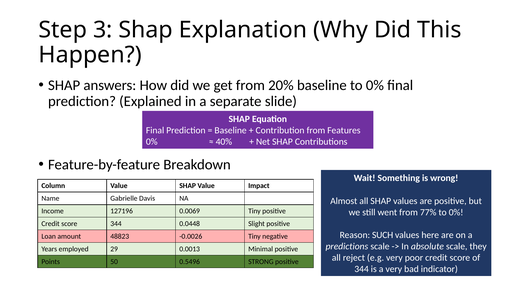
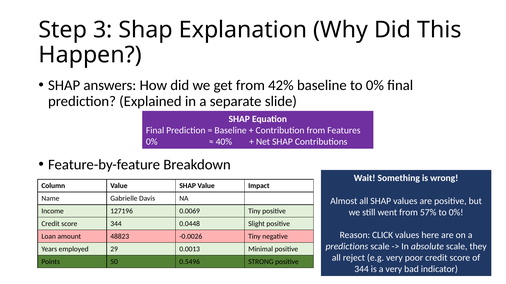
20%: 20% -> 42% (281, 86)
77%: 77% -> 57% (428, 213)
SUCH: SUCH -> CLICK (383, 235)
